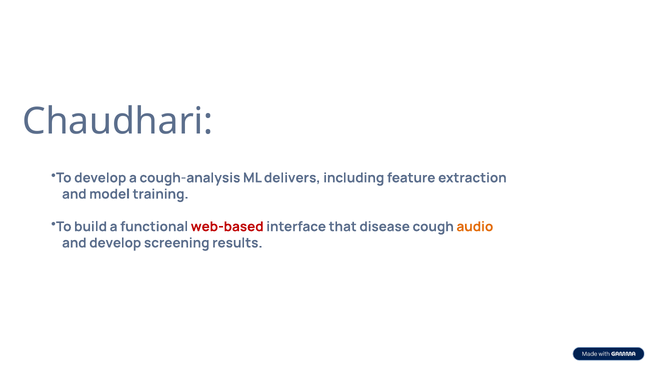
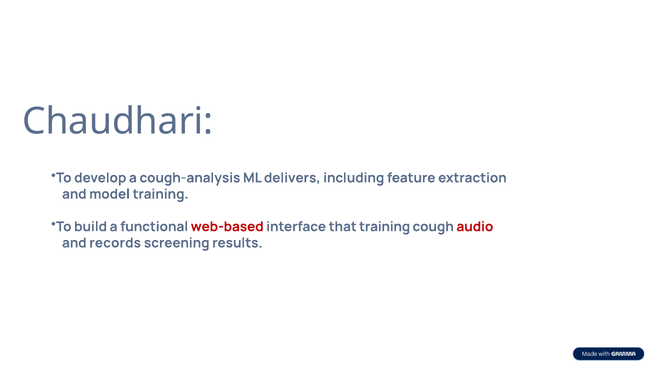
that disease: disease -> training (385, 226)
audio colour: orange -> red (475, 226)
and develop: develop -> records (115, 243)
